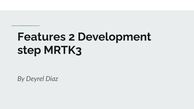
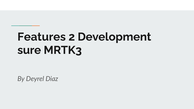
step: step -> sure (29, 50)
